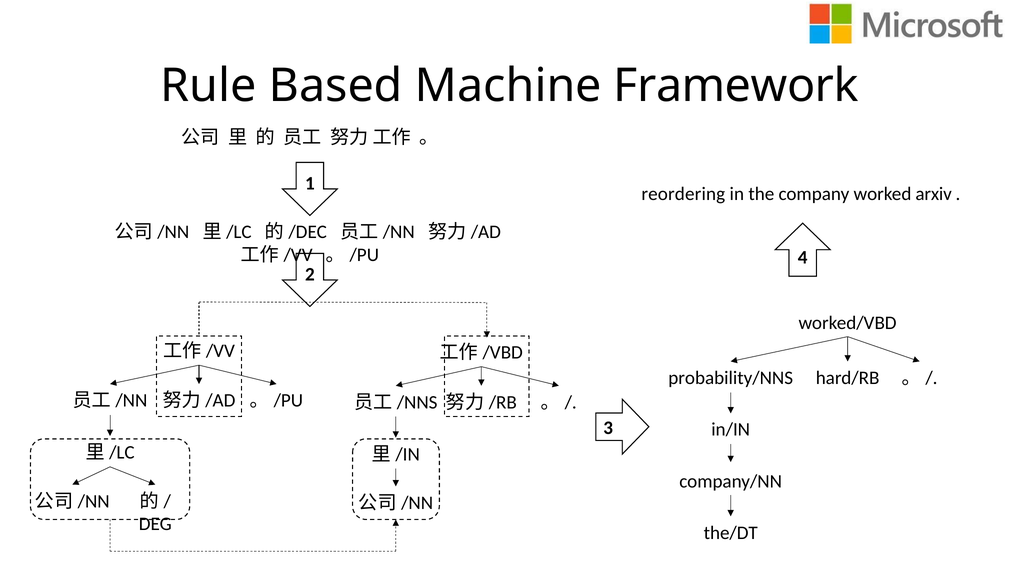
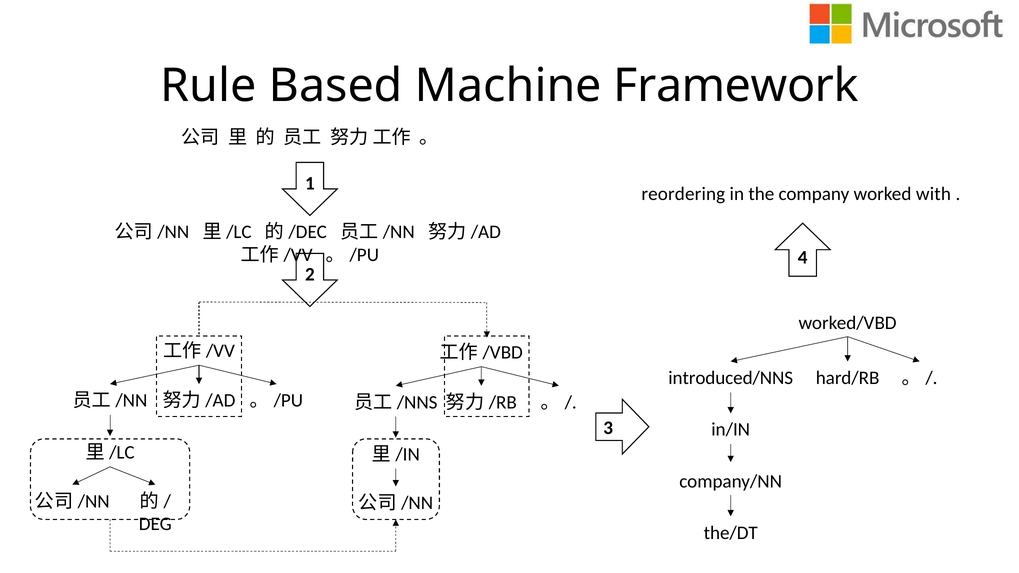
arxiv: arxiv -> with (933, 194)
probability/NNS: probability/NNS -> introduced/NNS (731, 378)
